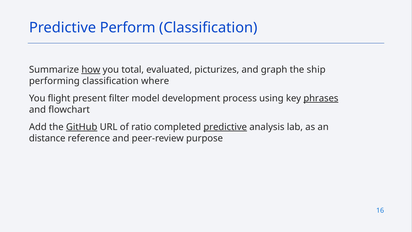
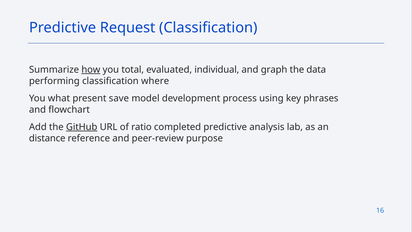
Perform: Perform -> Request (128, 27)
picturizes: picturizes -> individual (217, 70)
ship: ship -> data (316, 70)
flight: flight -> what (59, 98)
filter: filter -> save (119, 98)
phrases underline: present -> none (321, 98)
predictive underline: present -> none (225, 127)
